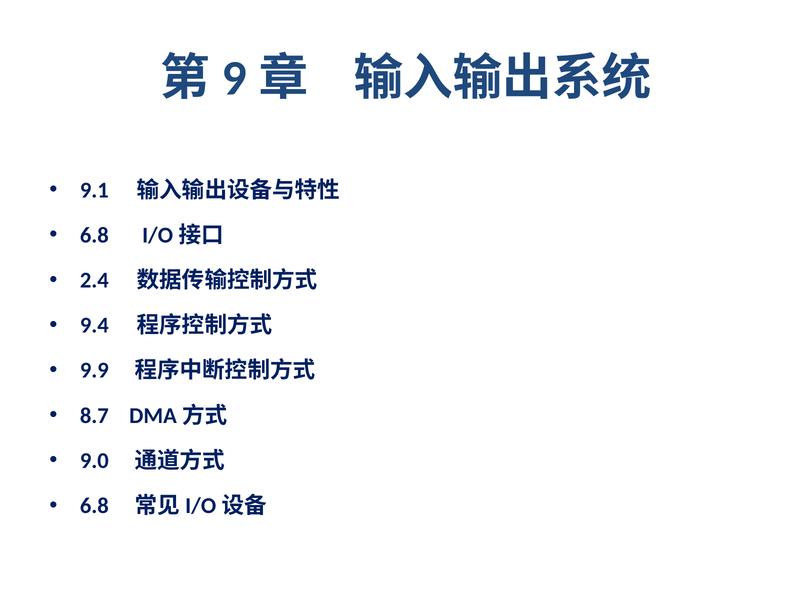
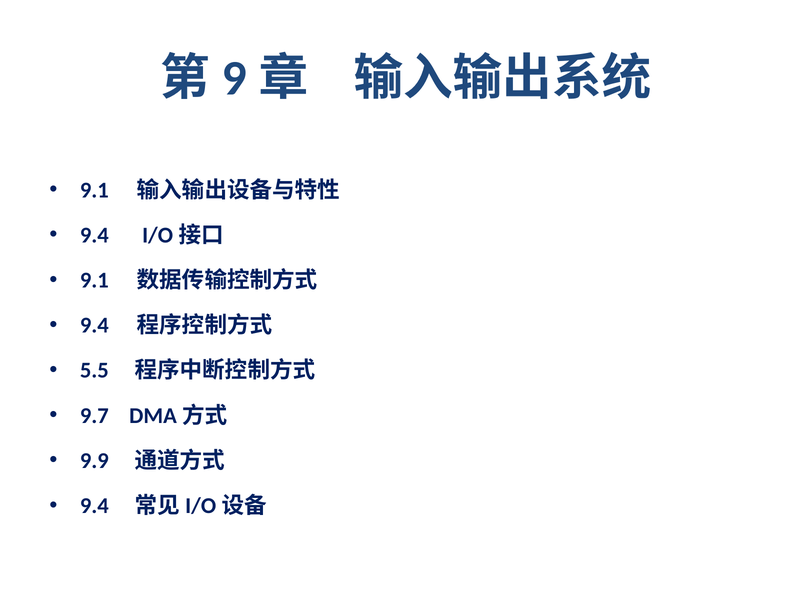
6.8: 6.8 -> 9.4 (94, 235)
2.4: 2.4 -> 9.1 (94, 280)
9.9: 9.9 -> 5.5 (94, 371)
8.7: 8.7 -> 9.7 (94, 416)
9.0: 9.0 -> 9.9 (94, 461)
6.8: 6.8 -> 9.4 (94, 506)
